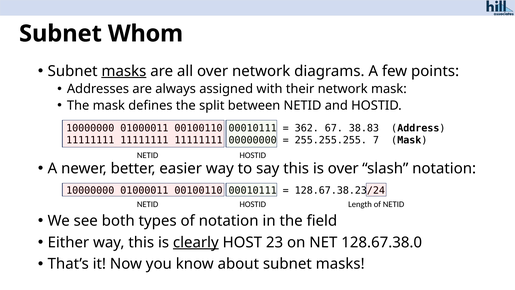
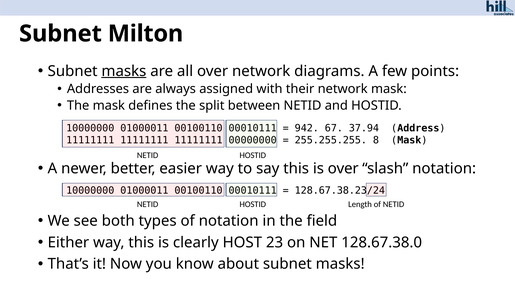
Whom: Whom -> Milton (145, 34)
362: 362 -> 942 (307, 128)
38.83: 38.83 -> 37.94 (364, 128)
7: 7 -> 8 (376, 140)
clearly underline: present -> none (196, 242)
